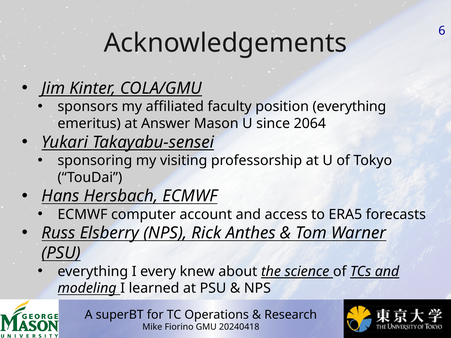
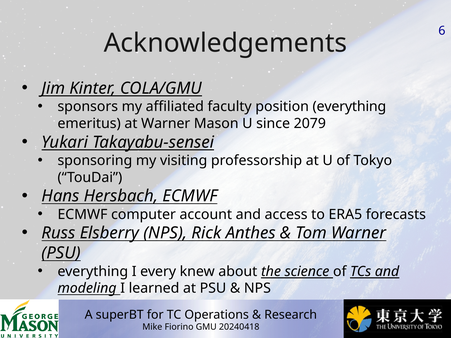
at Answer: Answer -> Warner (166, 124)
2064: 2064 -> 2079 (310, 124)
